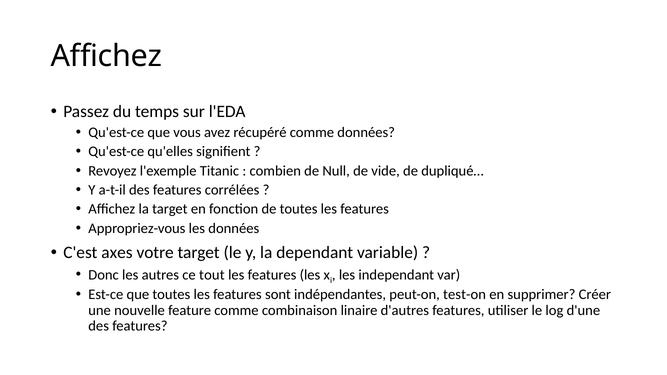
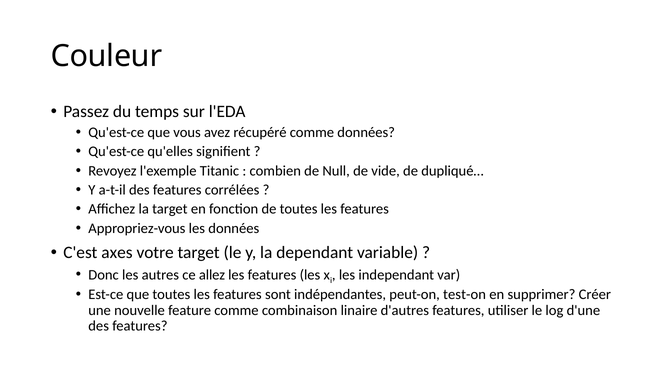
Affichez: Affichez -> Couleur (106, 56)
tout: tout -> allez (212, 275)
